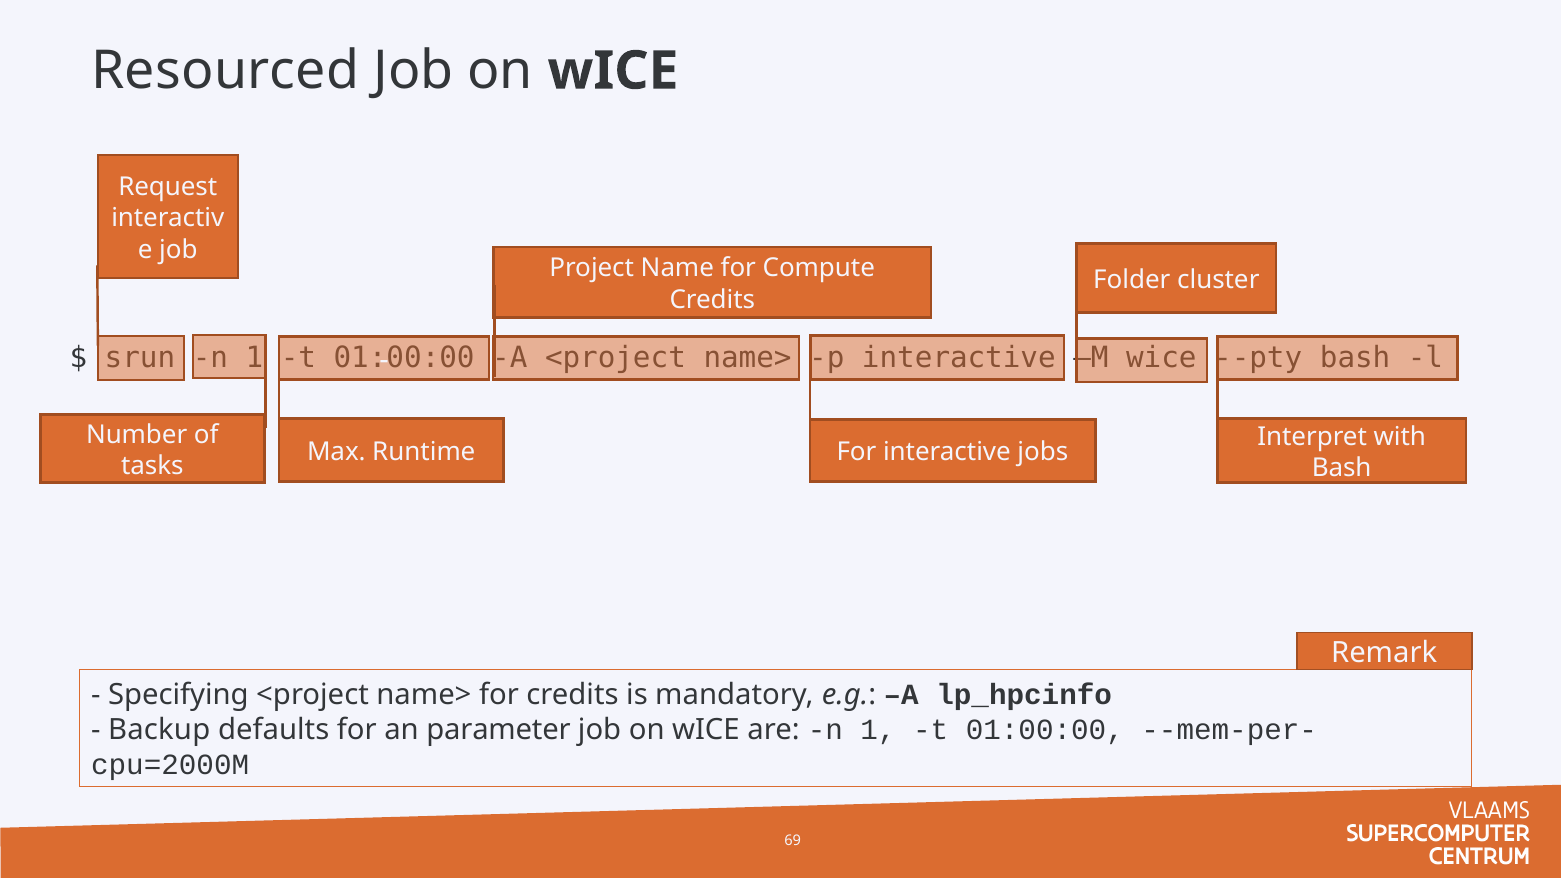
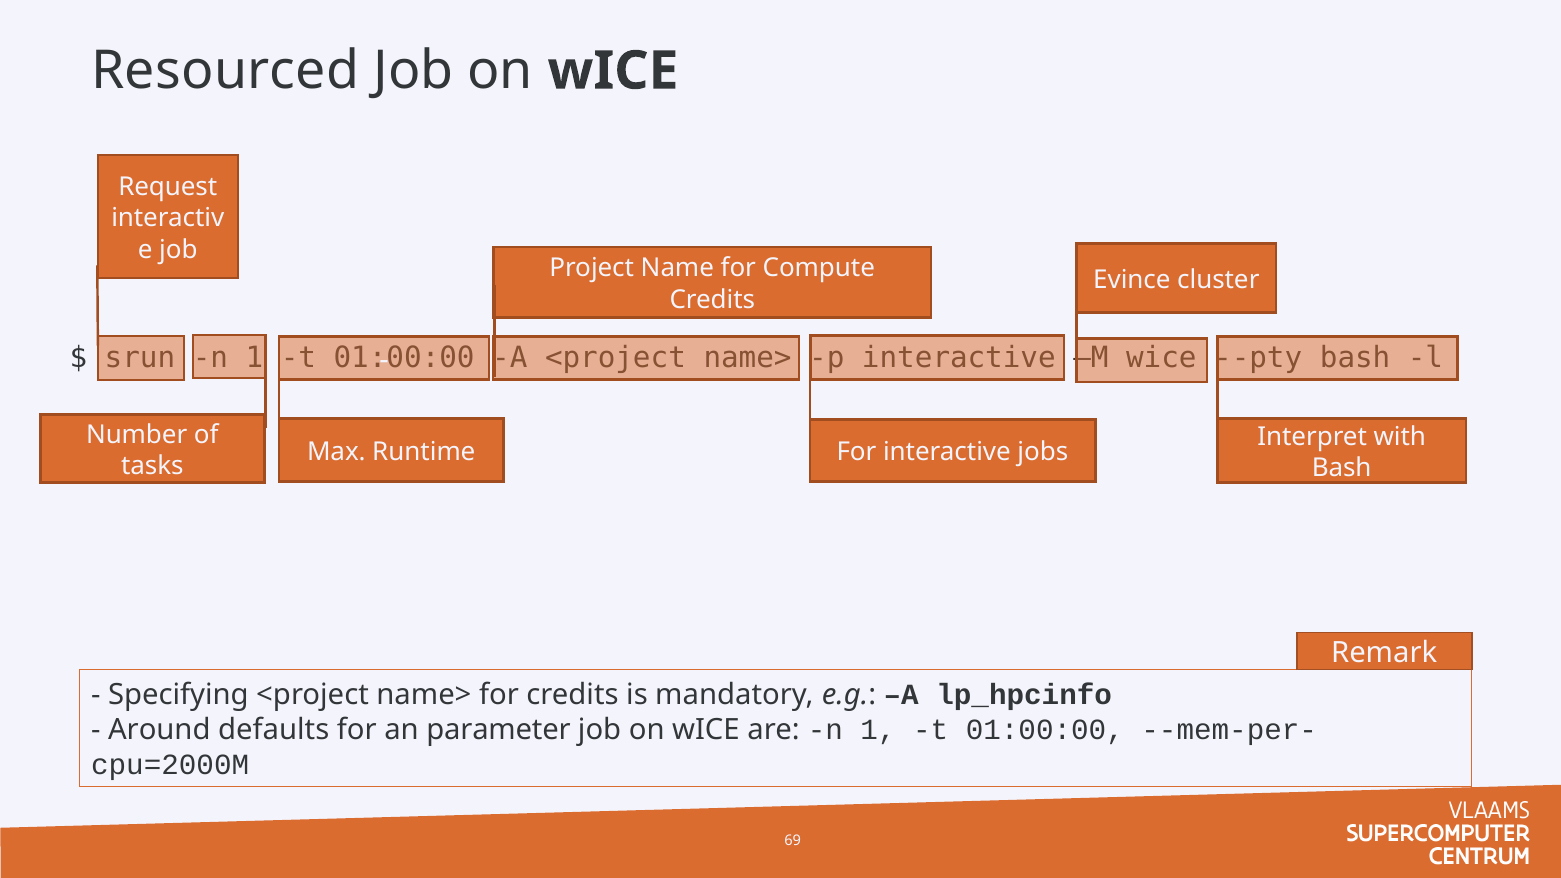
Folder: Folder -> Evince (1132, 280)
Backup: Backup -> Around (159, 730)
